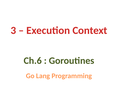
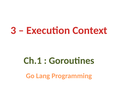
Ch.6: Ch.6 -> Ch.1 (33, 61)
